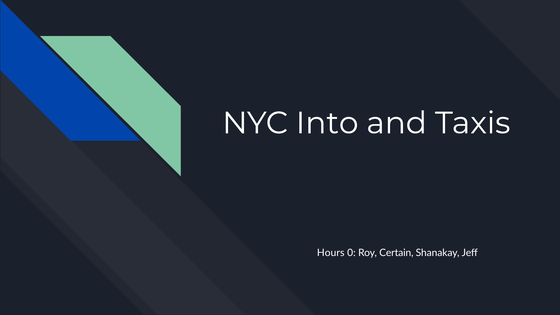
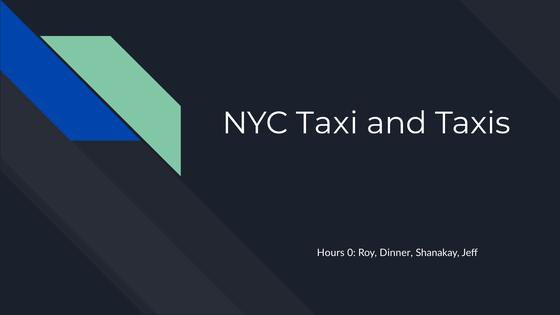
Into: Into -> Taxi (327, 123)
Certain: Certain -> Dinner (396, 253)
